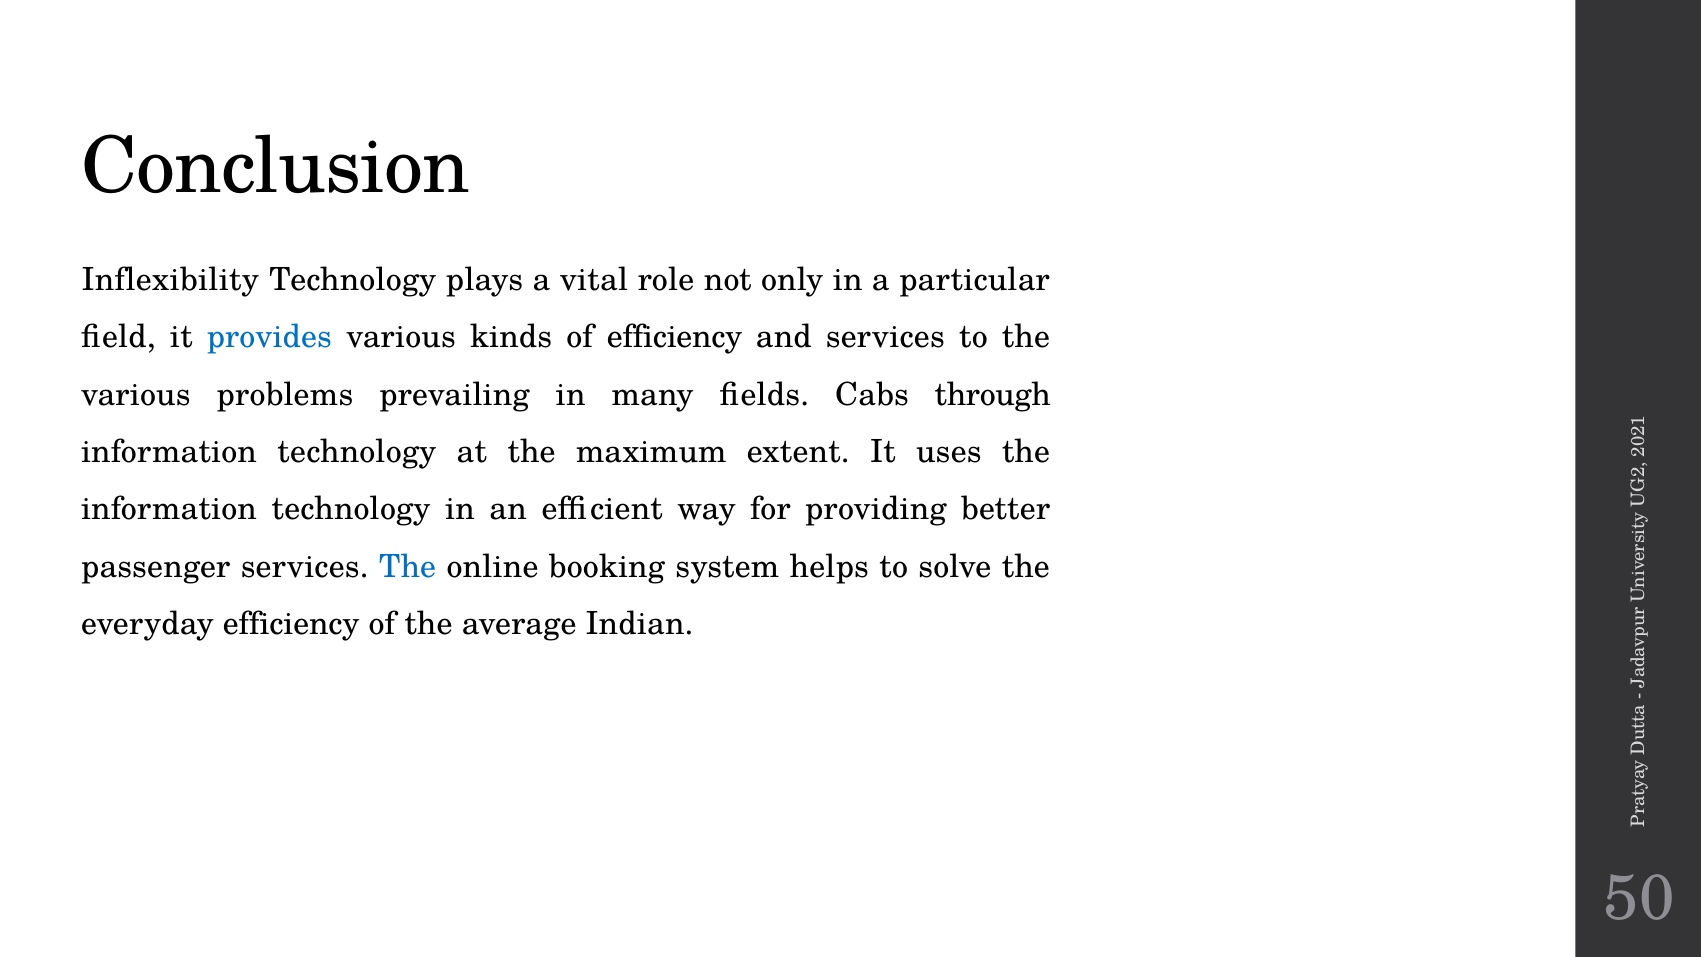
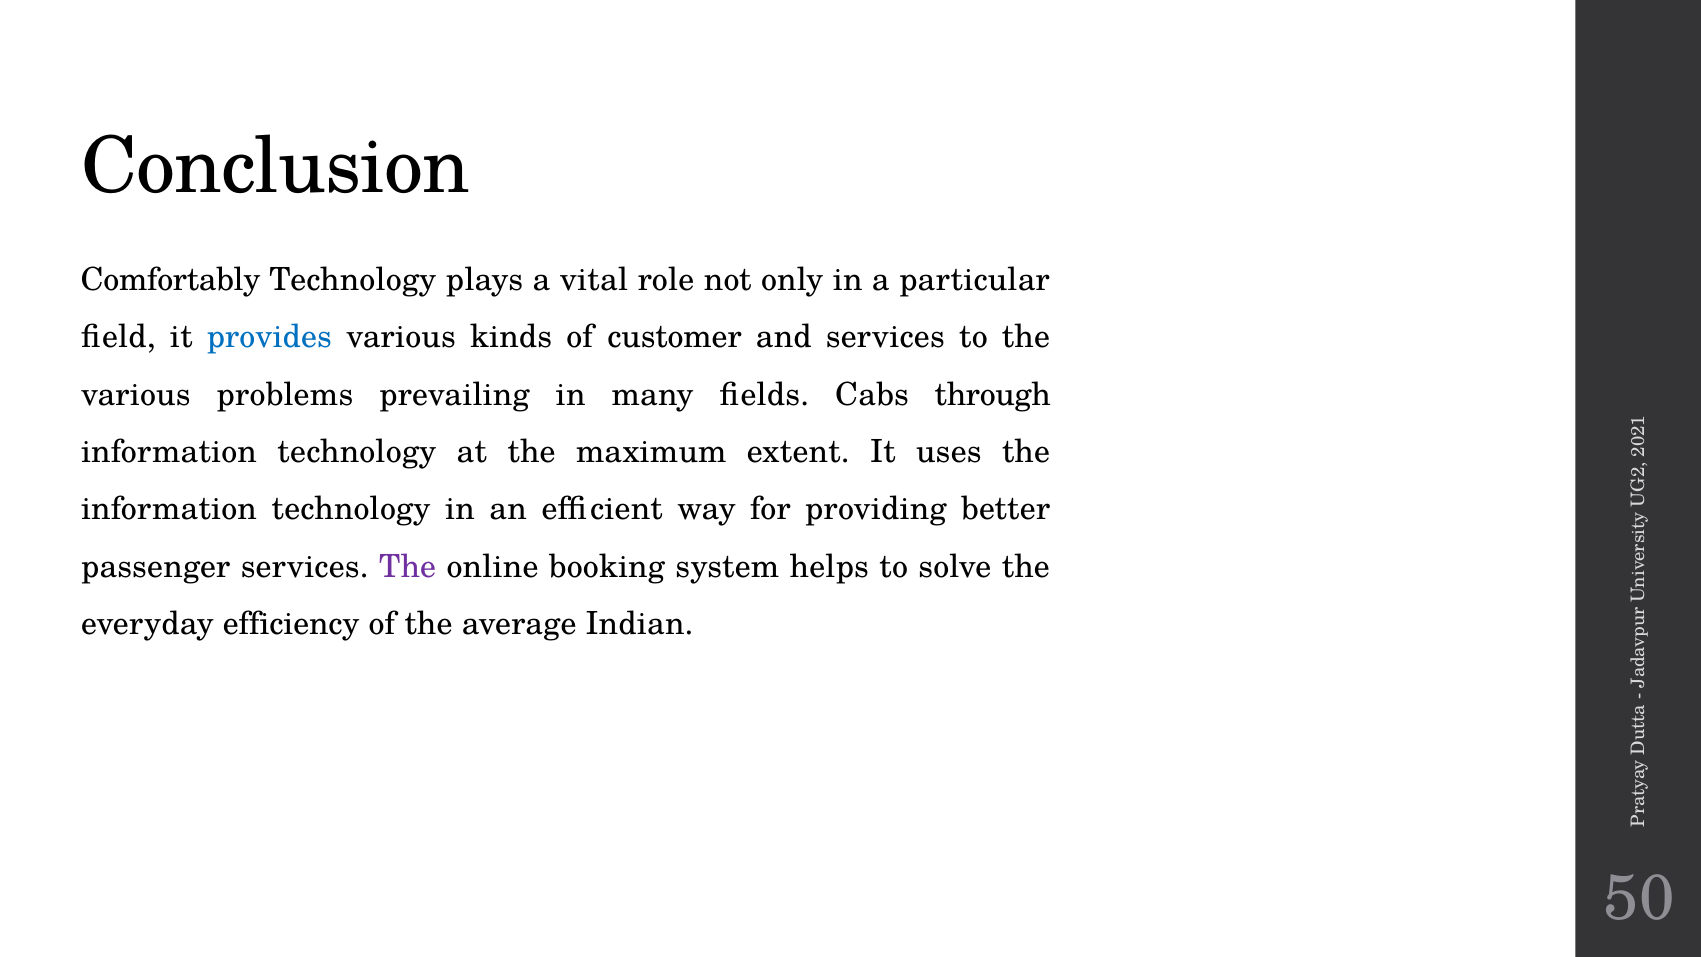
Inflexibility: Inflexibility -> Comfortably (171, 280)
of efficiency: efficiency -> customer (675, 337)
The colour: blue -> purple (408, 567)
